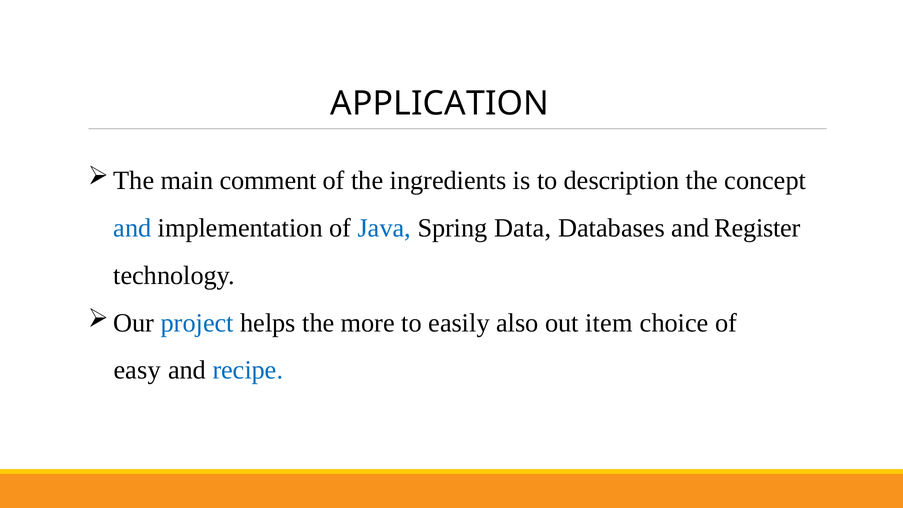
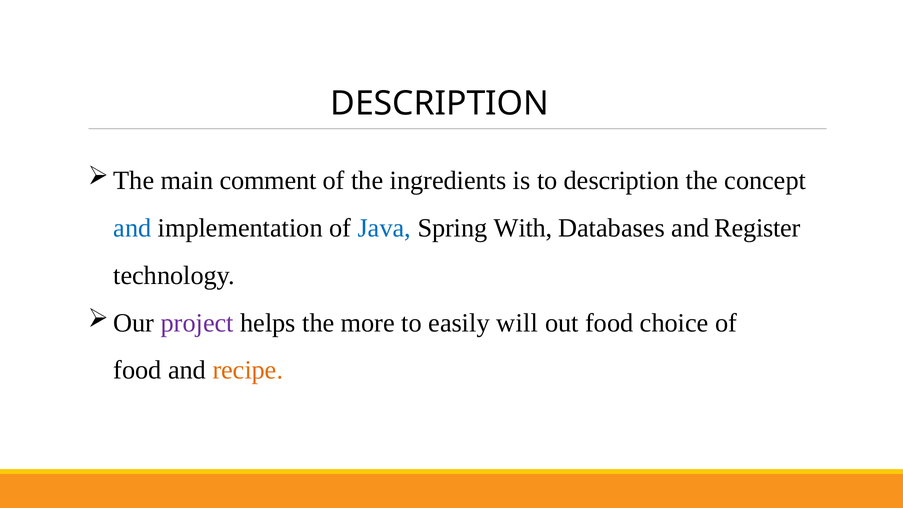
APPLICATION: APPLICATION -> DESCRIPTION (440, 104)
Data: Data -> With (523, 228)
project colour: blue -> purple (197, 323)
also: also -> will (517, 323)
out item: item -> food (609, 323)
easy: easy -> food (137, 370)
recipe colour: blue -> orange (248, 370)
